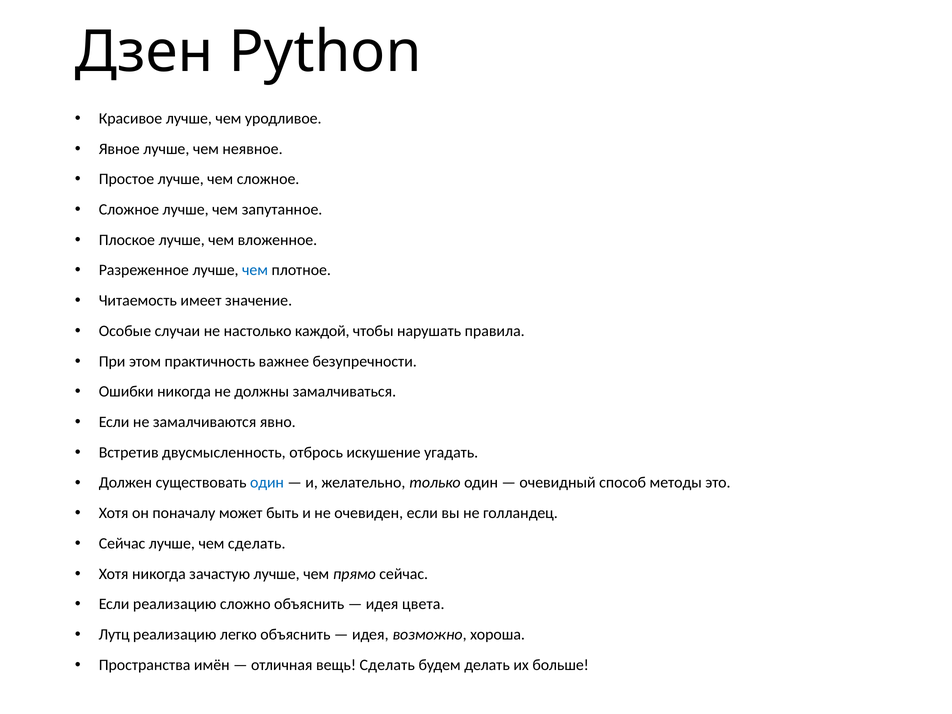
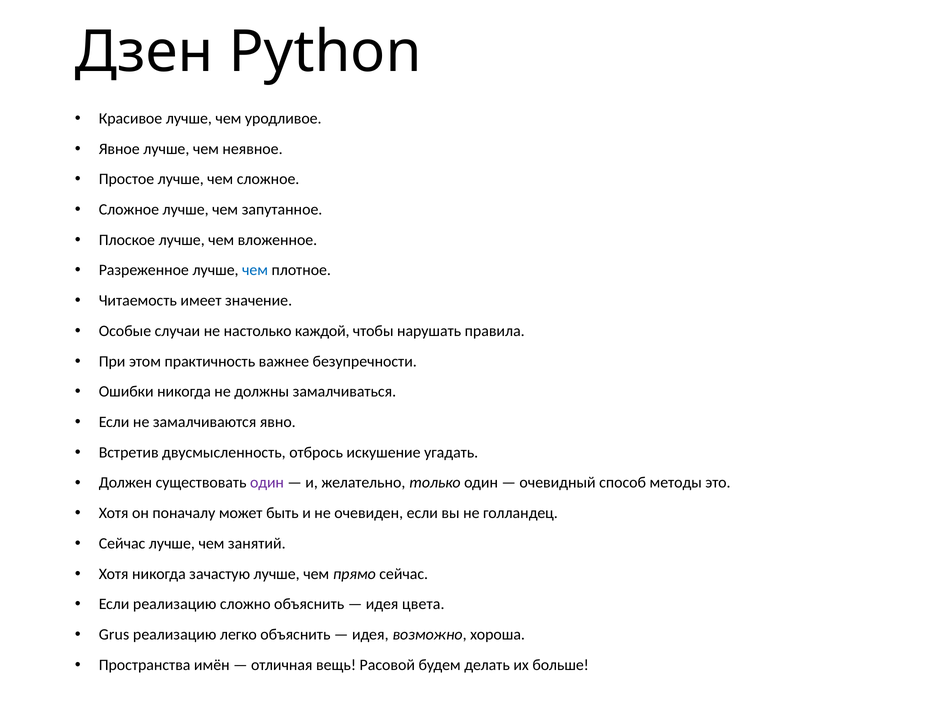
один colour: blue -> purple (267, 483)
чем сделать: сделать -> занятий (257, 543)
Лутц: Лутц -> Grus (114, 635)
вещь Сделать: Сделать -> Расовой (387, 665)
